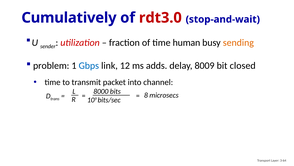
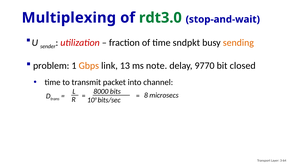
Cumulatively: Cumulatively -> Multiplexing (69, 18)
rdt3.0 colour: red -> green (160, 18)
human: human -> sndpkt (186, 42)
Gbps colour: blue -> orange (89, 65)
12: 12 -> 13 (125, 65)
adds: adds -> note (157, 65)
8009: 8009 -> 9770 (205, 65)
